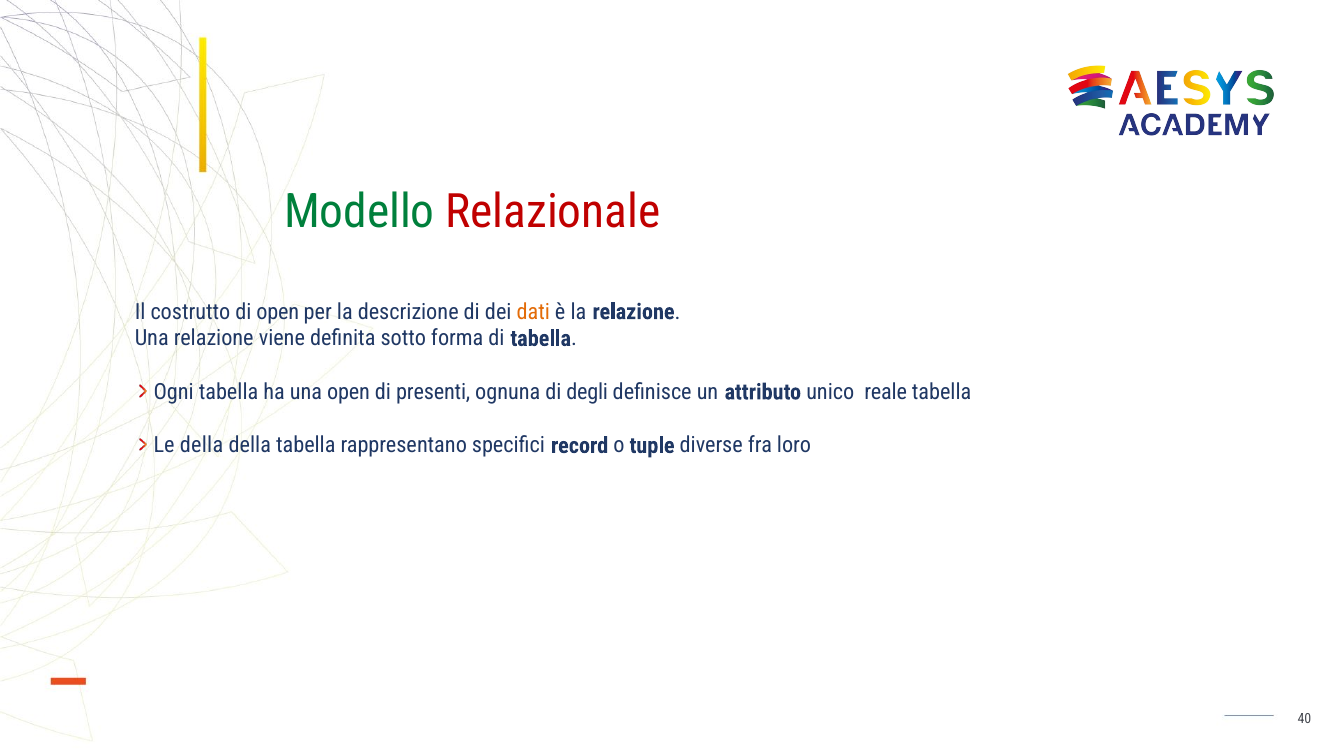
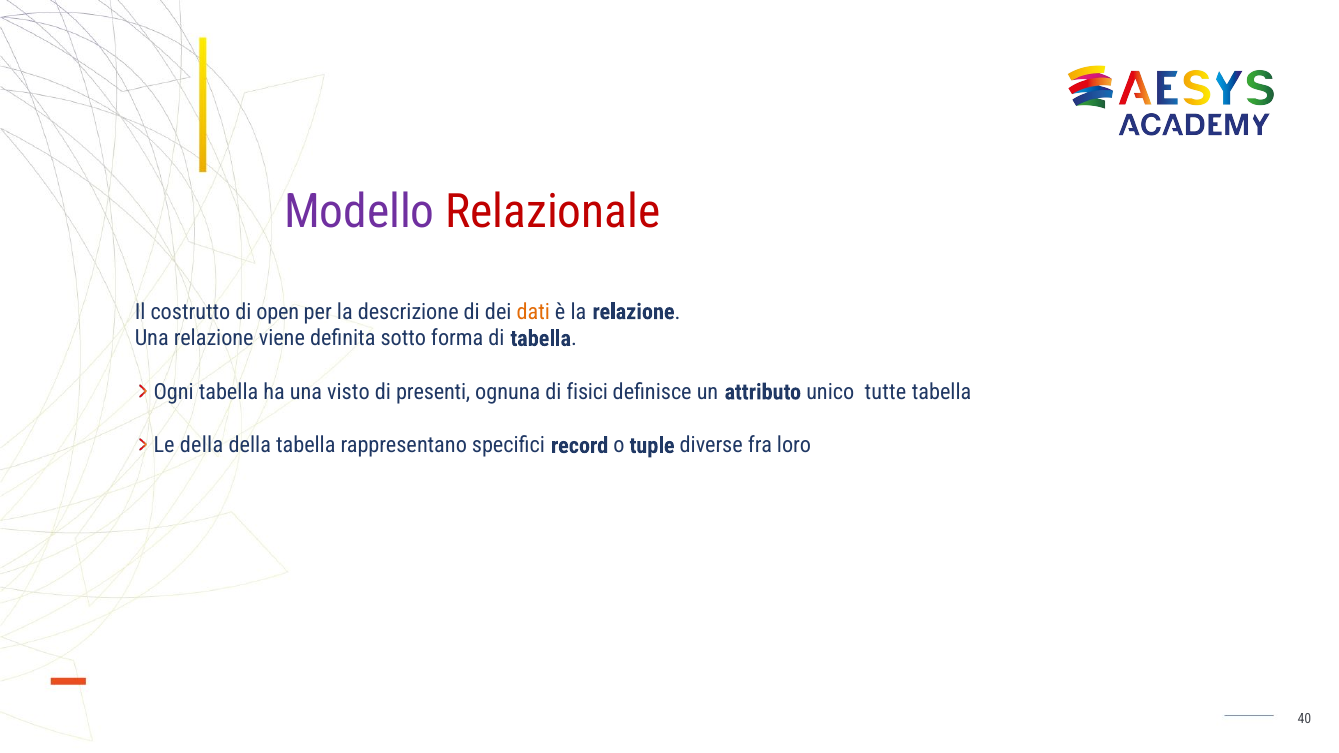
Modello colour: green -> purple (359, 212)
una open: open -> visto (348, 392)
degli: degli -> fisici (587, 392)
reale: reale -> tutte (885, 392)
